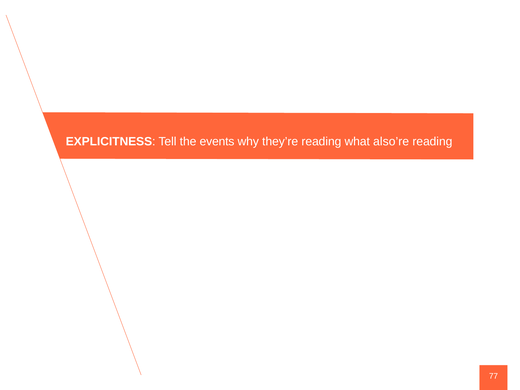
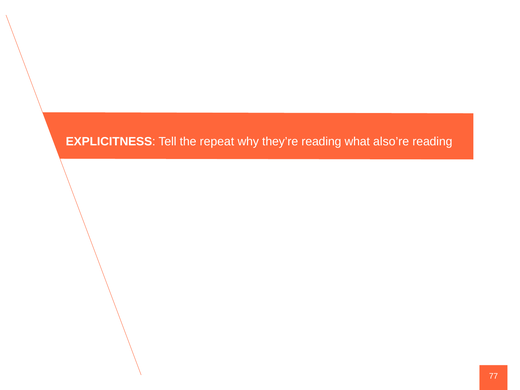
events: events -> repeat (217, 142)
